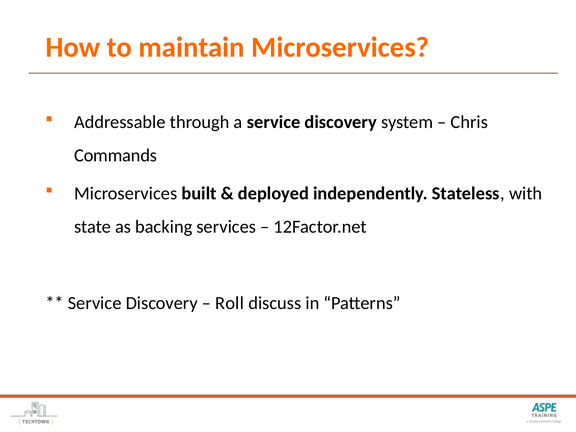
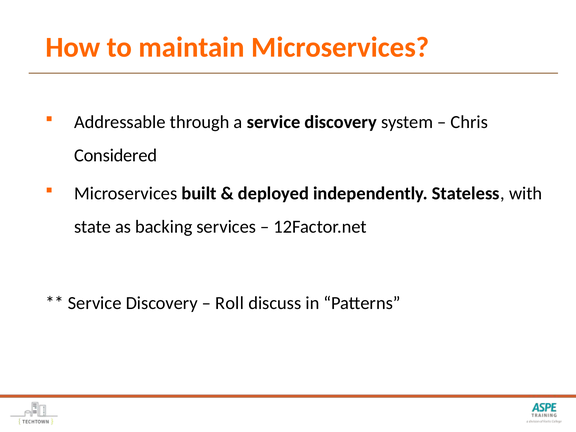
Commands: Commands -> Considered (116, 155)
